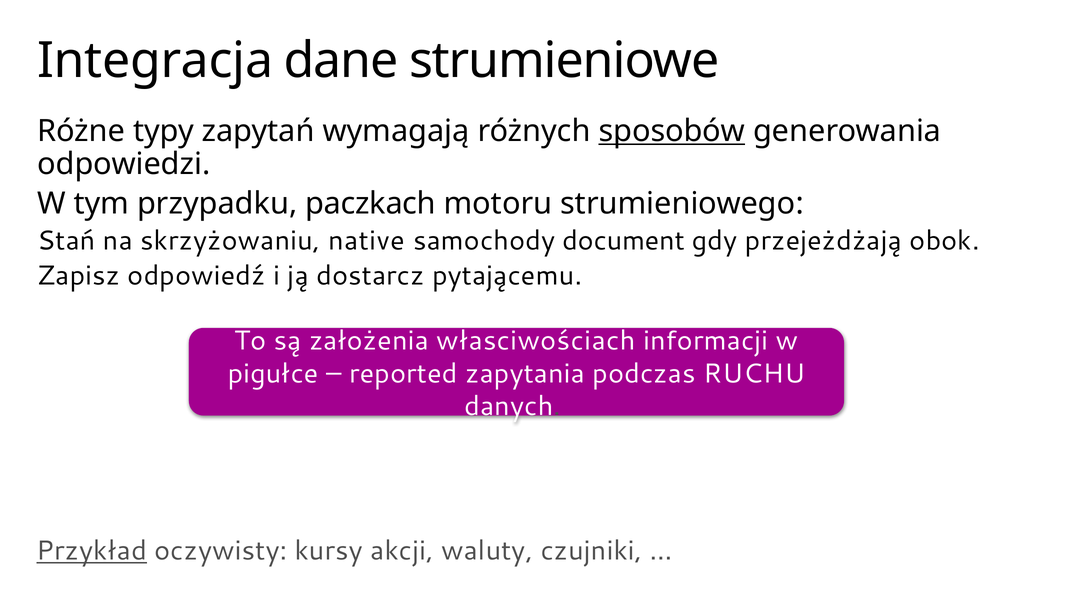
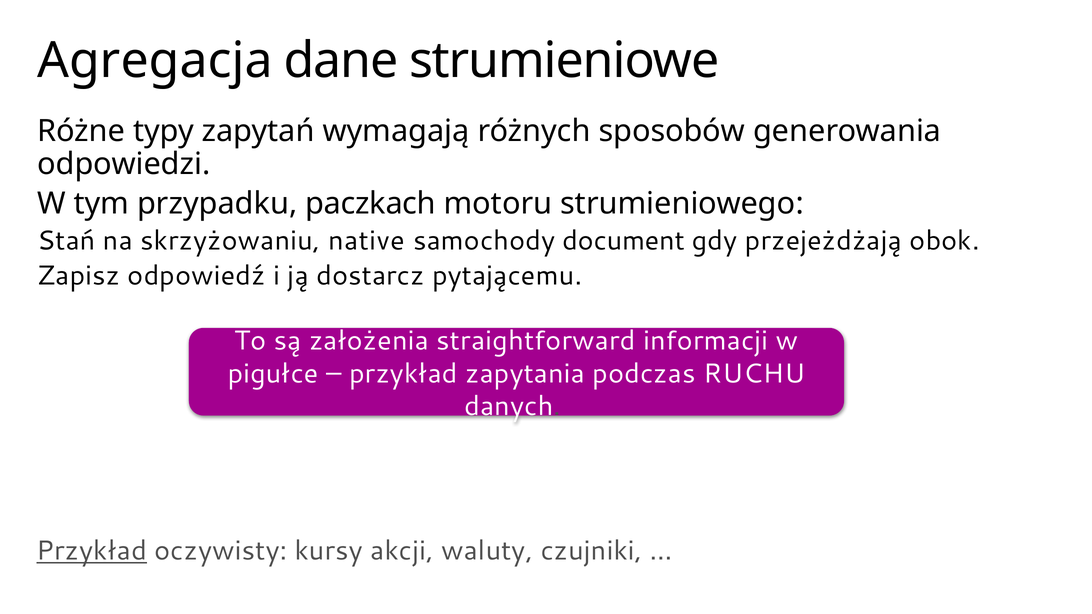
Integracja: Integracja -> Agregacja (155, 61)
sposobów underline: present -> none (672, 131)
własciwościach: własciwościach -> straightforward (536, 341)
reported: reported -> przykład (403, 374)
